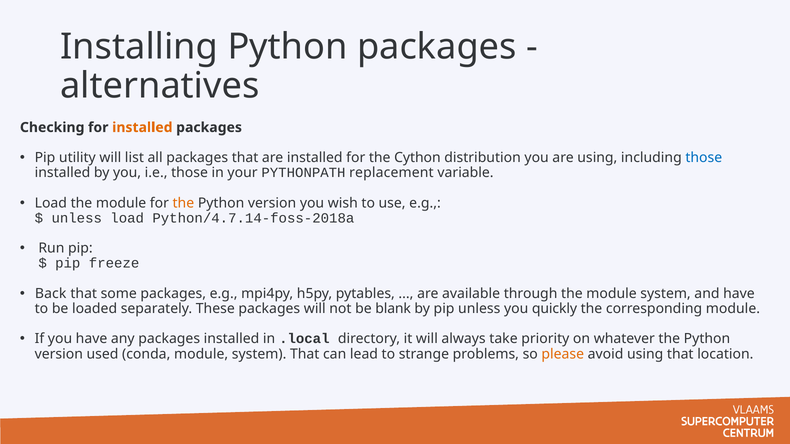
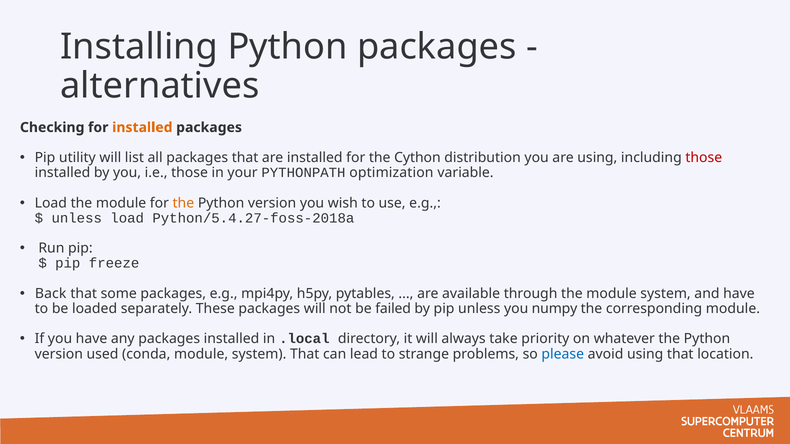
those colour: blue -> red (704, 158)
replacement: replacement -> optimization (391, 173)
Python/4.7.14-foss-2018a: Python/4.7.14-foss-2018a -> Python/5.4.27-foss-2018a (253, 218)
blank: blank -> failed (393, 309)
quickly: quickly -> numpy (555, 309)
please colour: orange -> blue (563, 354)
